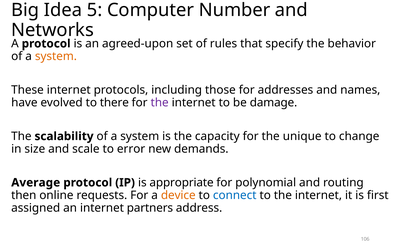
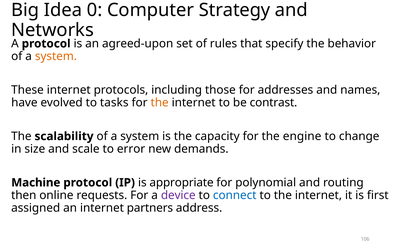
5: 5 -> 0 (95, 10)
Number: Number -> Strategy (235, 10)
there: there -> tasks (114, 102)
the colour: purple -> orange (160, 102)
damage: damage -> contrast (274, 102)
unique: unique -> engine (302, 136)
Average: Average -> Machine (36, 182)
device colour: orange -> purple (178, 195)
